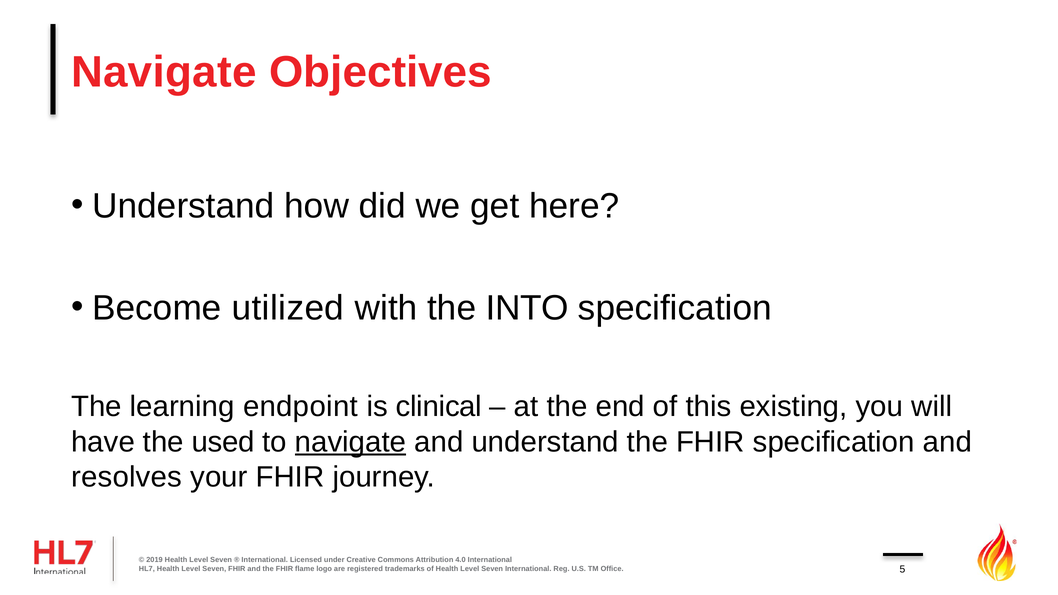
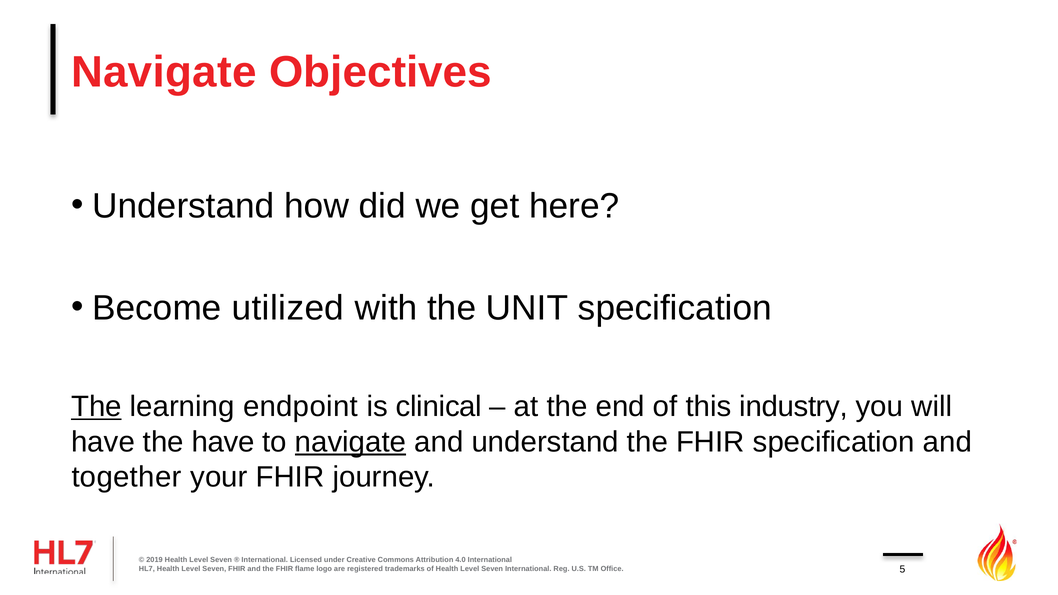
INTO: INTO -> UNIT (527, 308)
The underline: none -> present (96, 407)
existing: existing -> industry (794, 407)
the used: used -> have (223, 442)
resolves: resolves -> together (127, 477)
